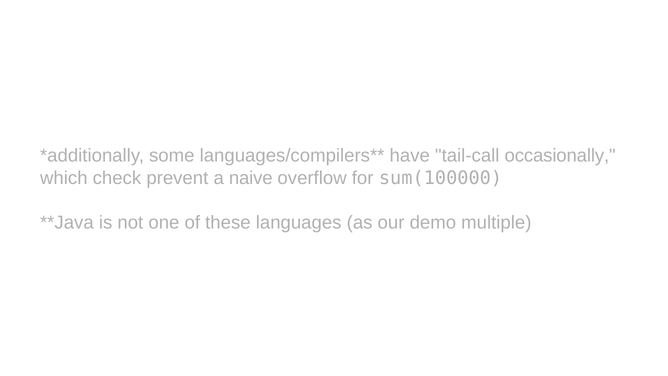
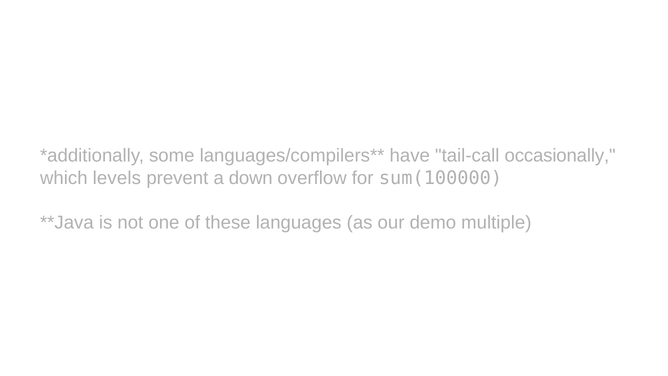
check: check -> levels (117, 178)
naive: naive -> down (251, 178)
